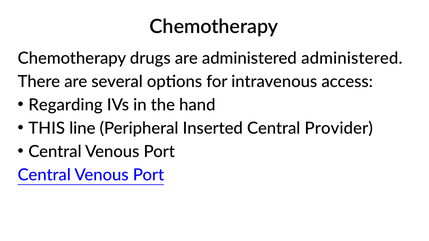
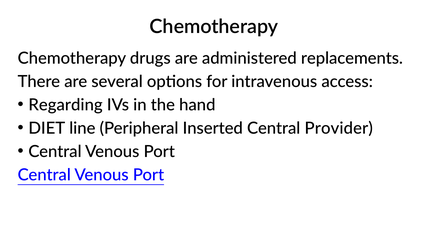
administered administered: administered -> replacements (352, 58)
THIS: THIS -> DIET (47, 129)
